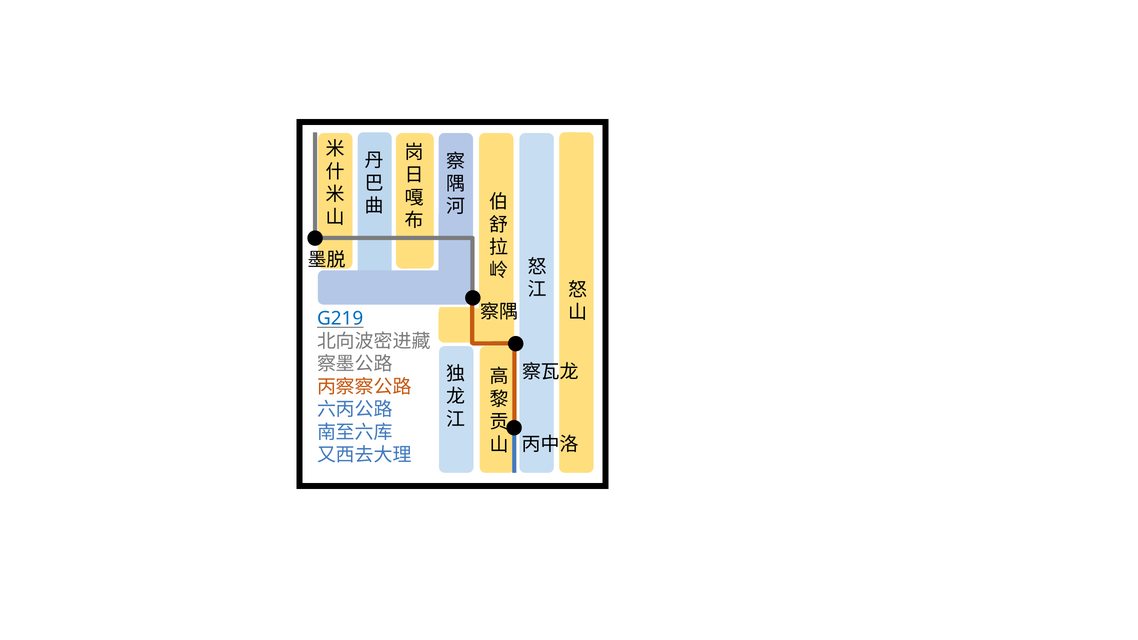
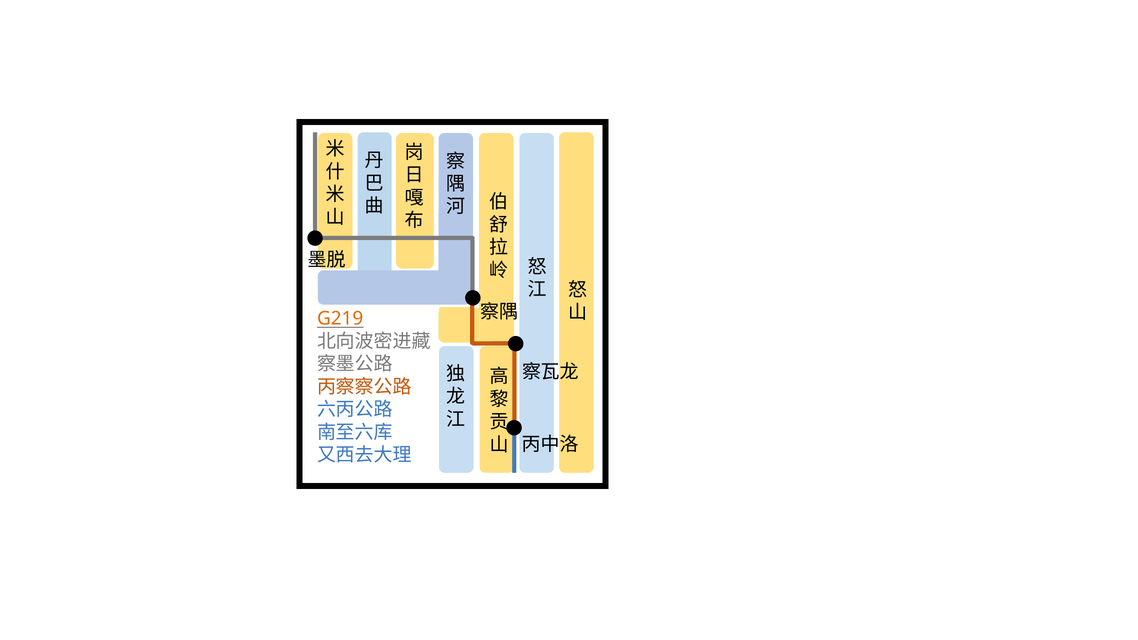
G219 colour: blue -> orange (340, 319)
